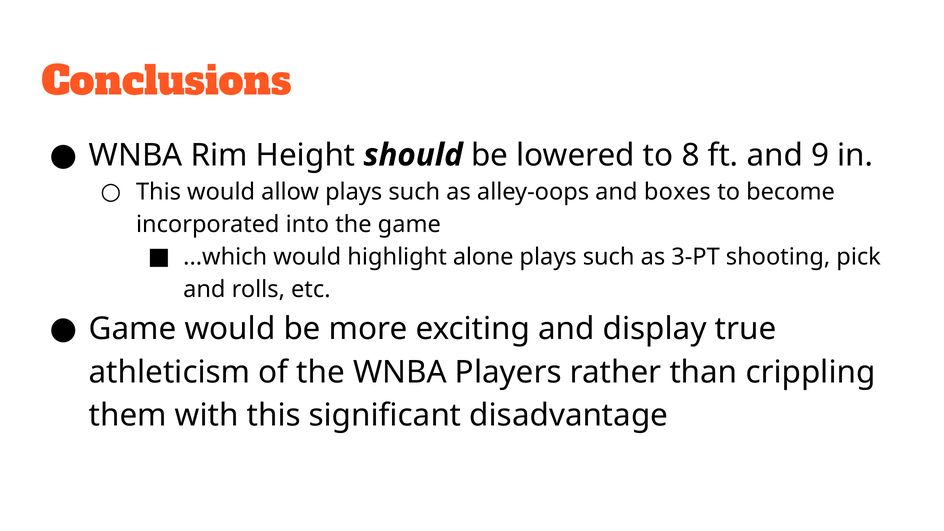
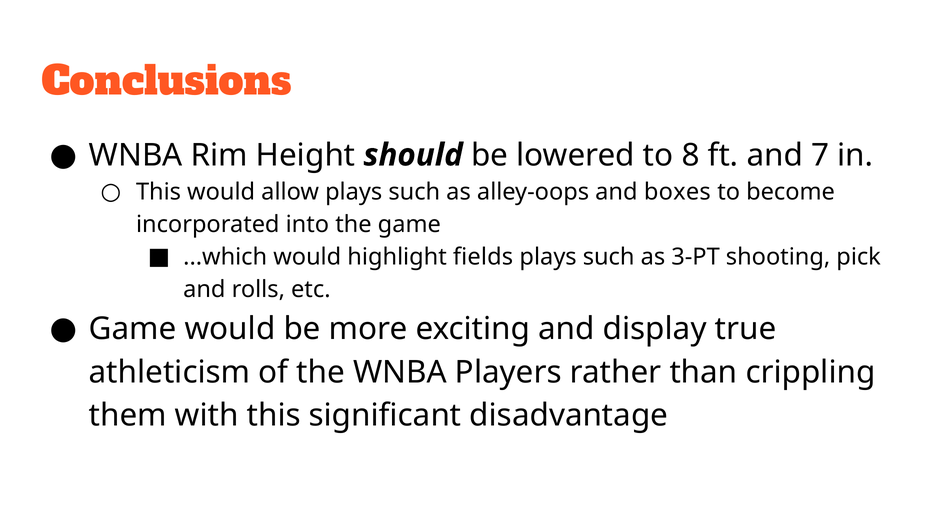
9: 9 -> 7 (820, 155)
alone: alone -> fields (483, 257)
